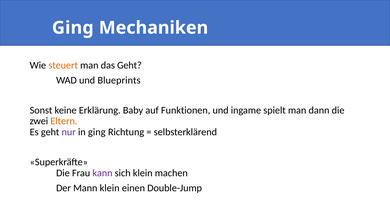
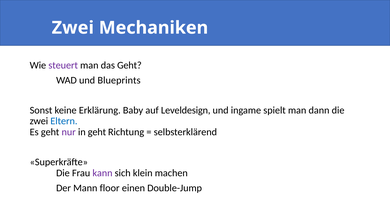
Ging: Ging -> Zwei (73, 28)
steuert colour: orange -> purple (63, 65)
Funktionen: Funktionen -> Leveldesign (186, 110)
Eltern colour: orange -> blue (64, 121)
in ging: ging -> geht (97, 132)
Mann klein: klein -> floor (110, 188)
